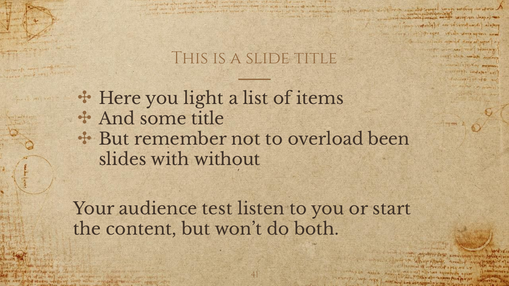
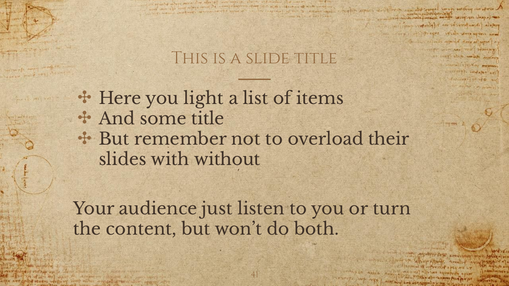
been: been -> their (389, 139)
test: test -> just (217, 209)
start: start -> turn (392, 209)
